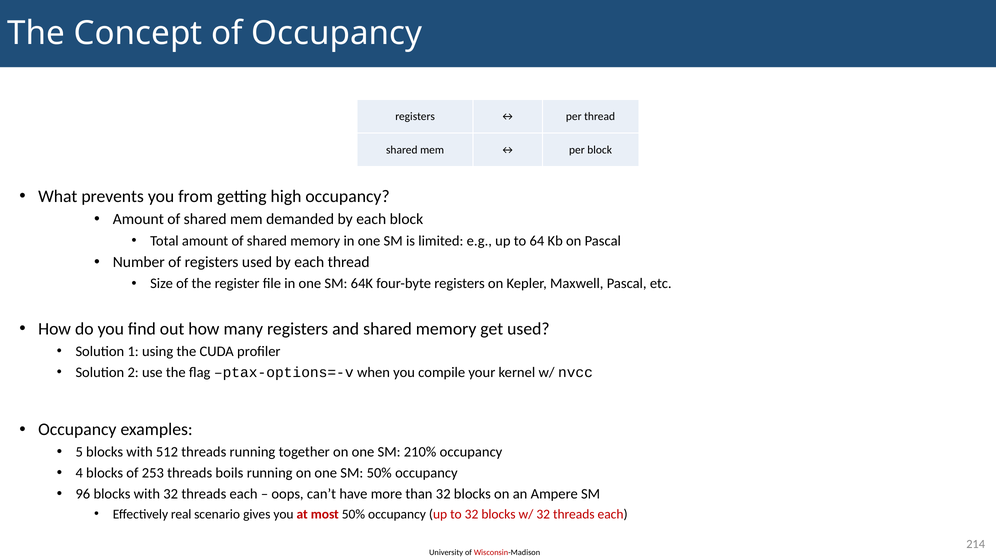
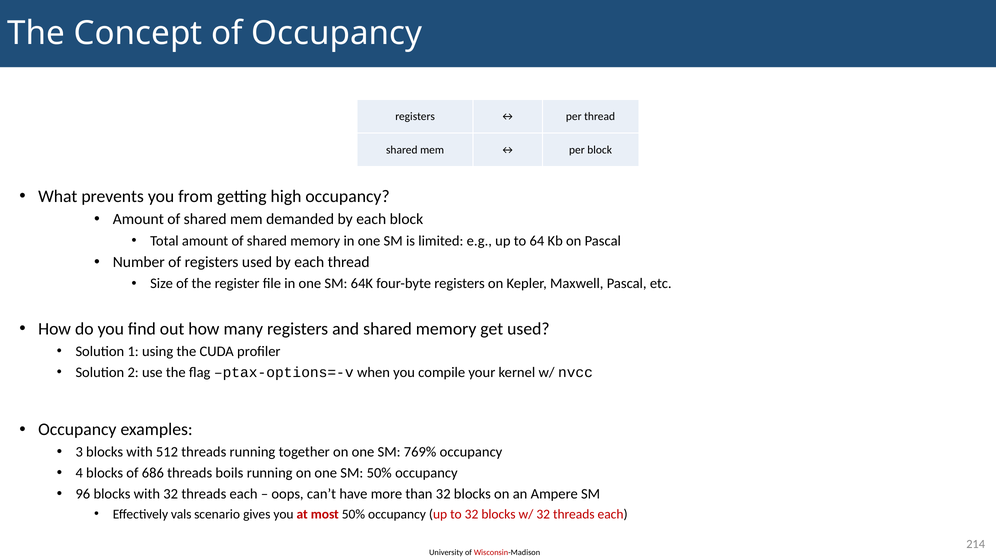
5: 5 -> 3 (79, 452)
210%: 210% -> 769% (420, 452)
253: 253 -> 686 (153, 473)
real: real -> vals (181, 514)
